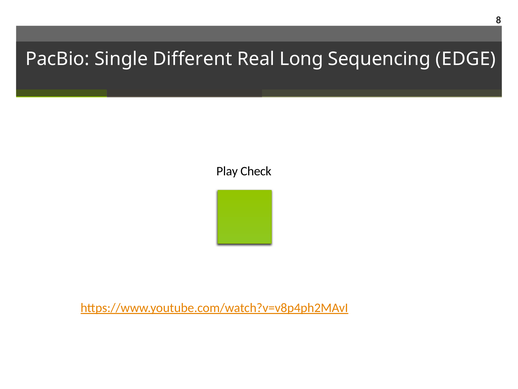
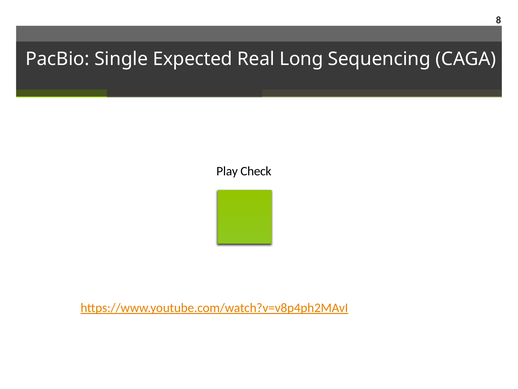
Different: Different -> Expected (193, 59)
EDGE: EDGE -> CAGA (466, 59)
